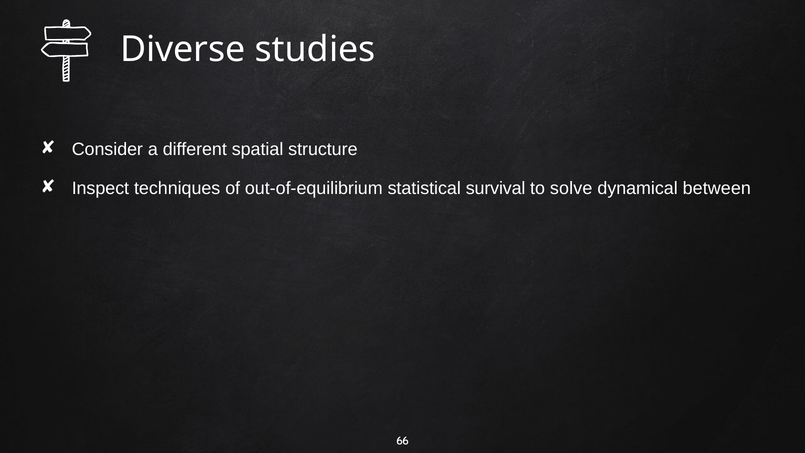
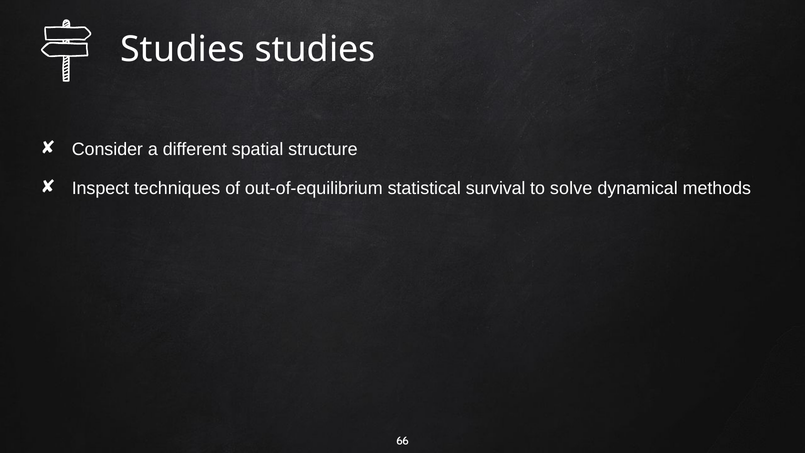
Diverse: Diverse -> Studies (183, 49)
between: between -> methods (717, 188)
